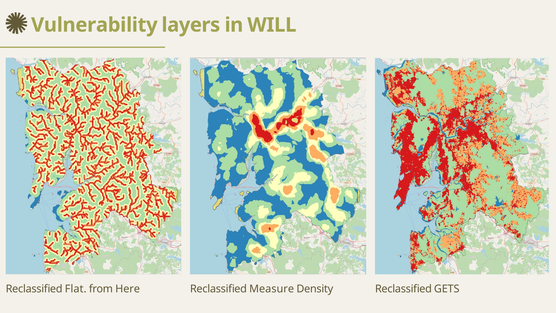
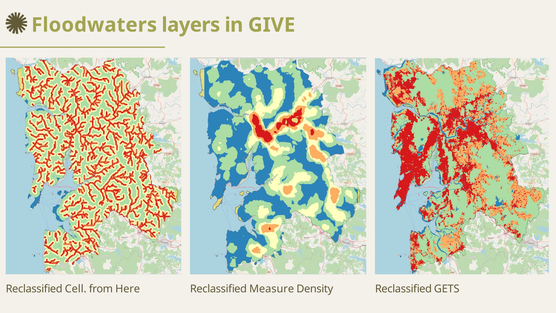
Vulnerability: Vulnerability -> Floodwaters (94, 25)
WILL: WILL -> GIVE (272, 25)
Flat: Flat -> Cell (76, 289)
